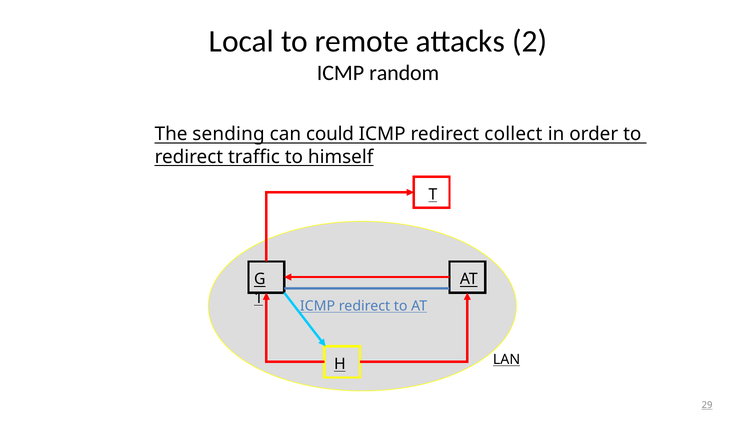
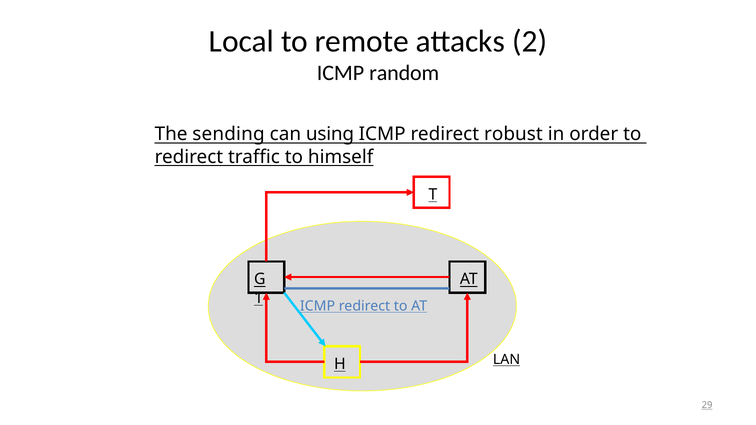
could: could -> using (330, 134)
collect: collect -> robust (513, 134)
